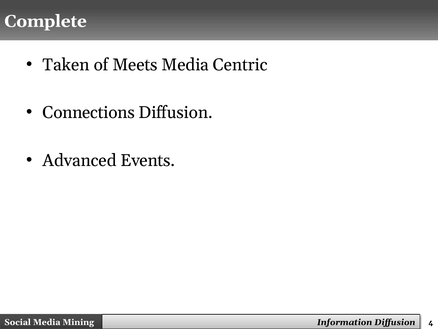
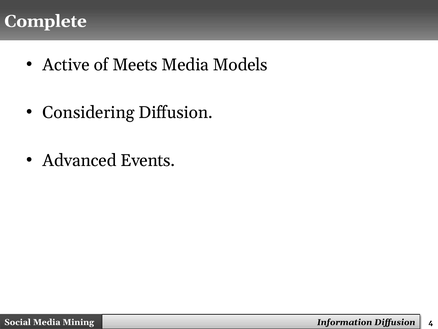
Taken: Taken -> Active (66, 65)
Centric: Centric -> Models (240, 65)
Connections: Connections -> Considering (89, 112)
